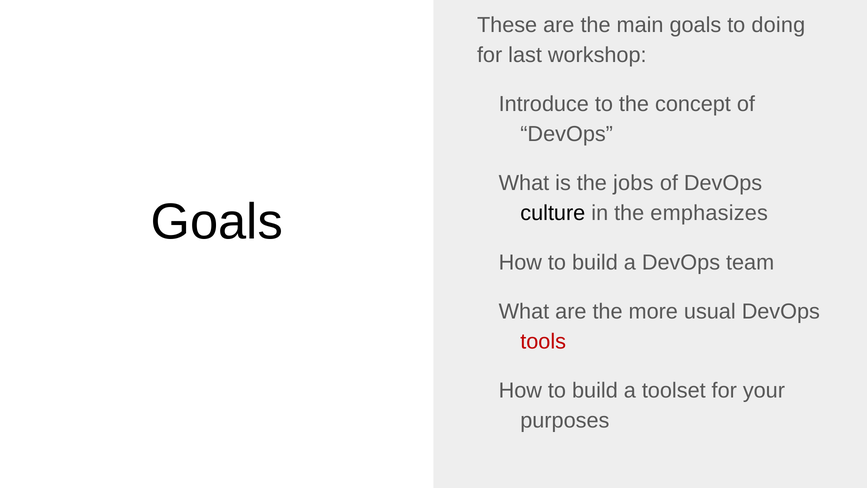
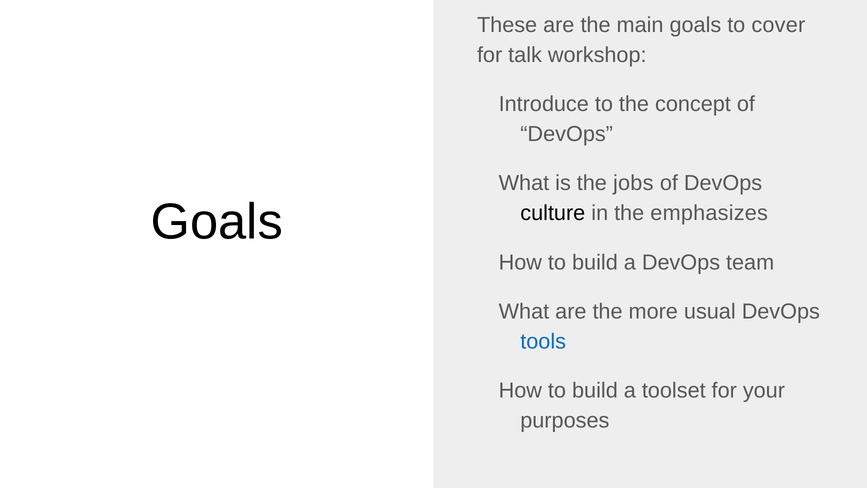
doing: doing -> cover (778, 25)
last: last -> talk (525, 55)
tools colour: red -> blue (543, 341)
